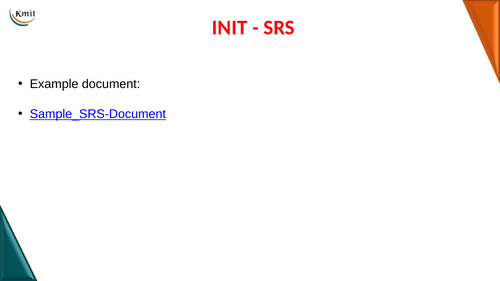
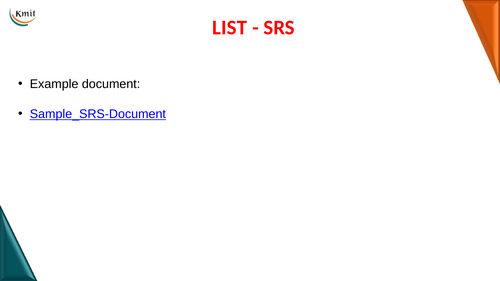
INIT: INIT -> LIST (230, 28)
